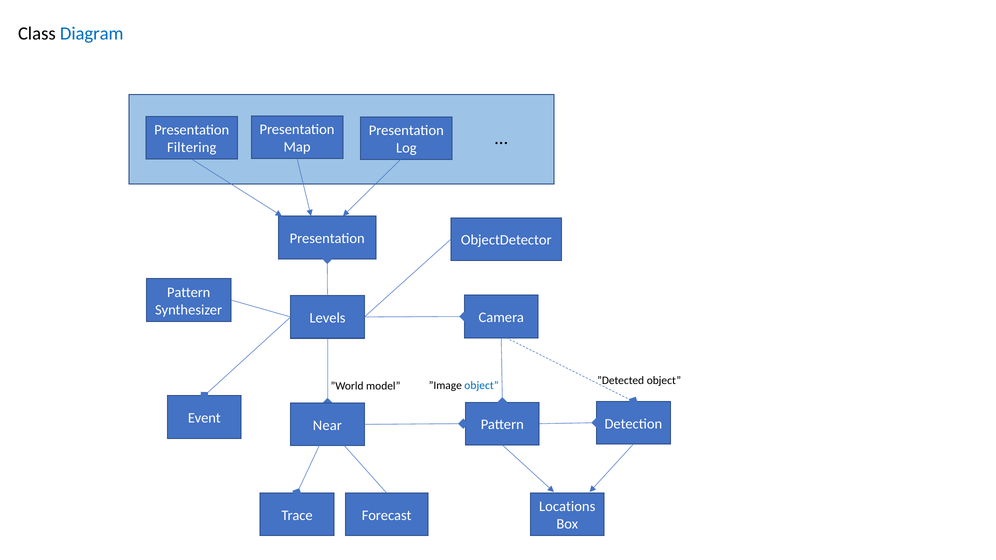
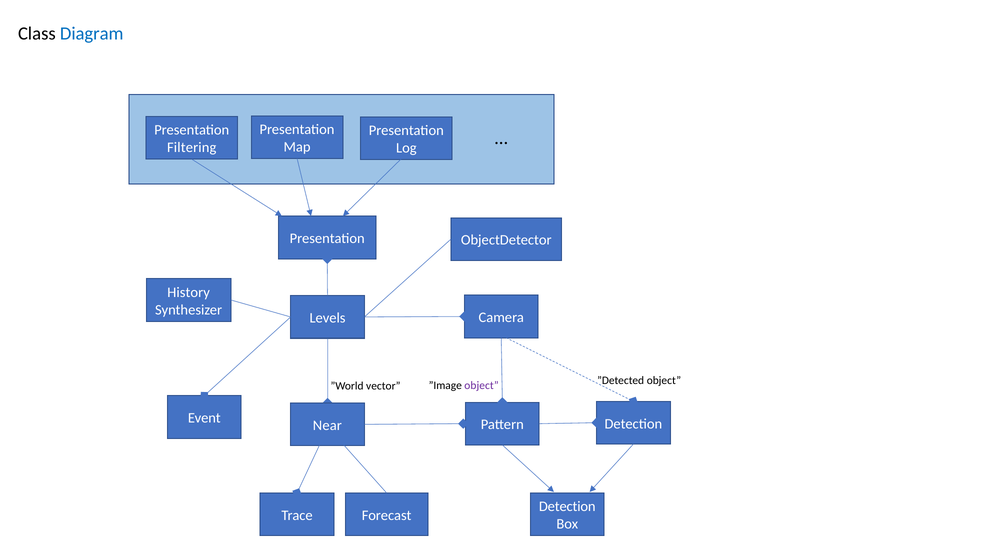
Pattern: Pattern -> History (189, 292)
model: model -> vector (383, 386)
object colour: blue -> purple (482, 386)
Locations: Locations -> Detection (567, 507)
